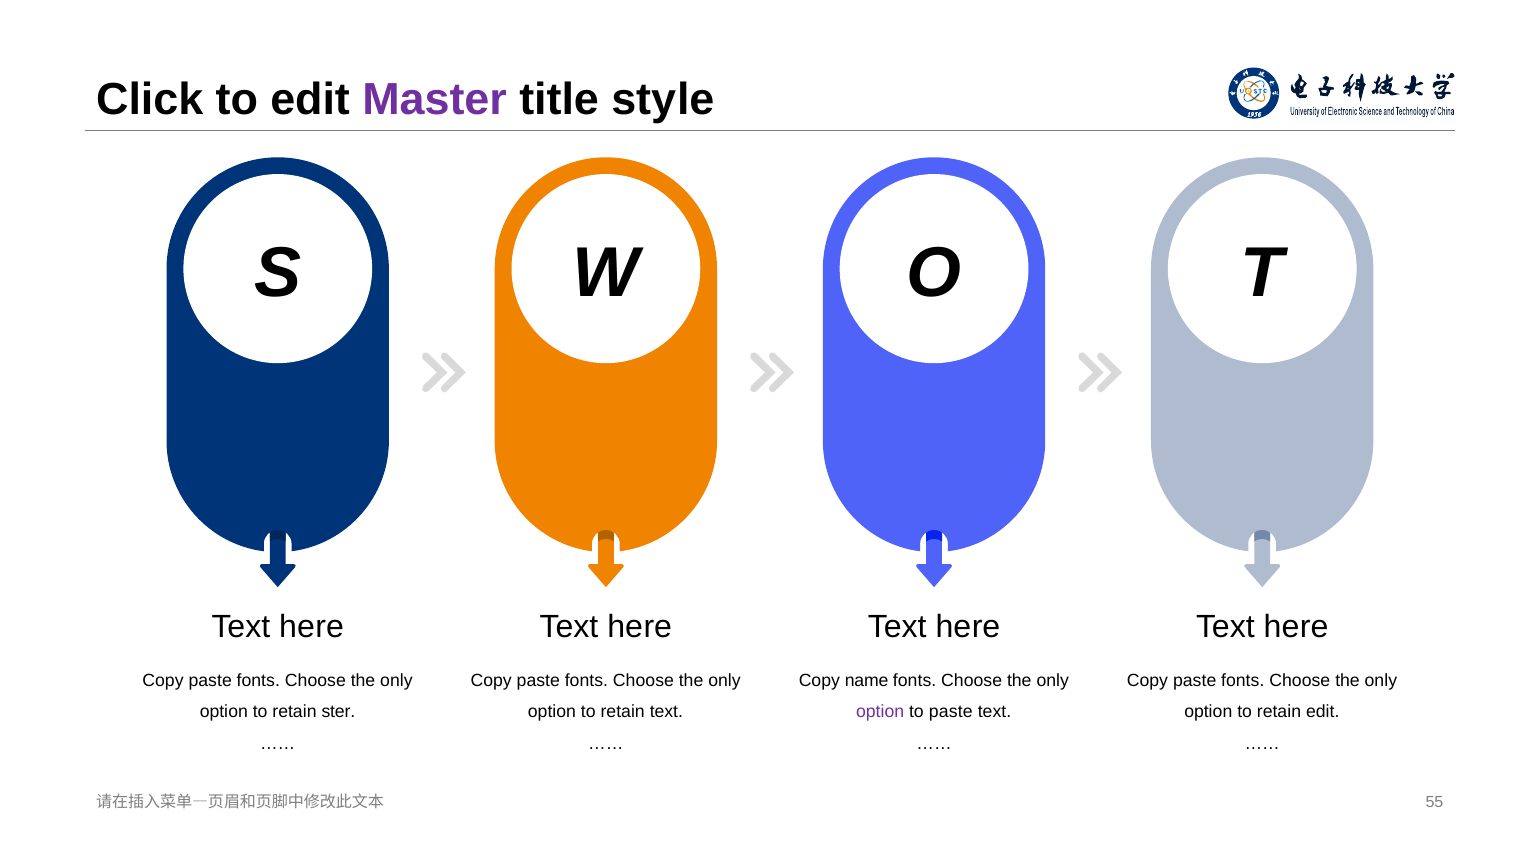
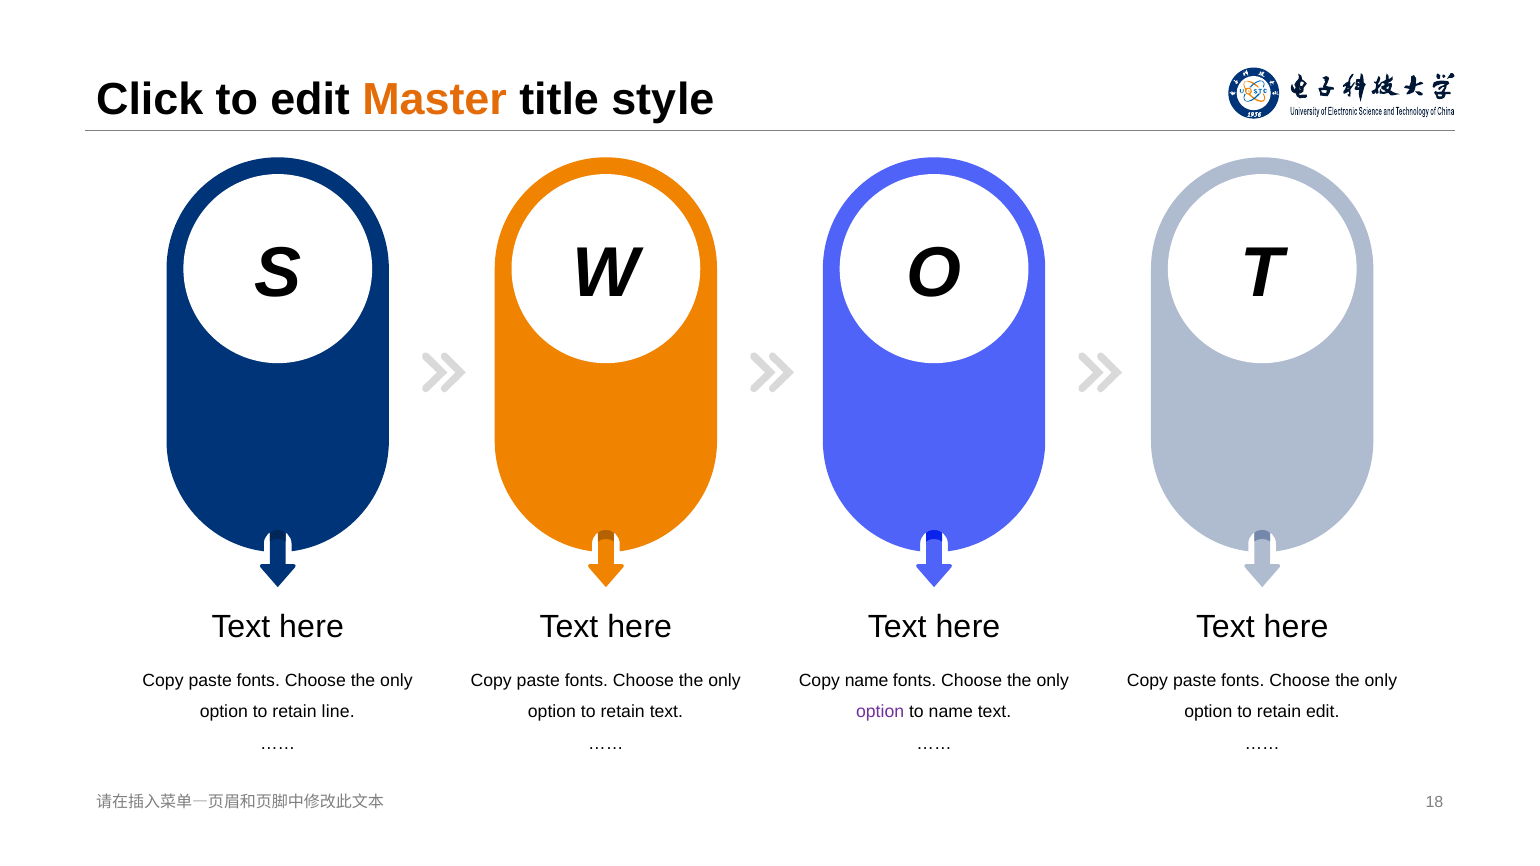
Master colour: purple -> orange (435, 100)
ster: ster -> line (338, 712)
to paste: paste -> name (951, 712)
55: 55 -> 18 (1434, 802)
